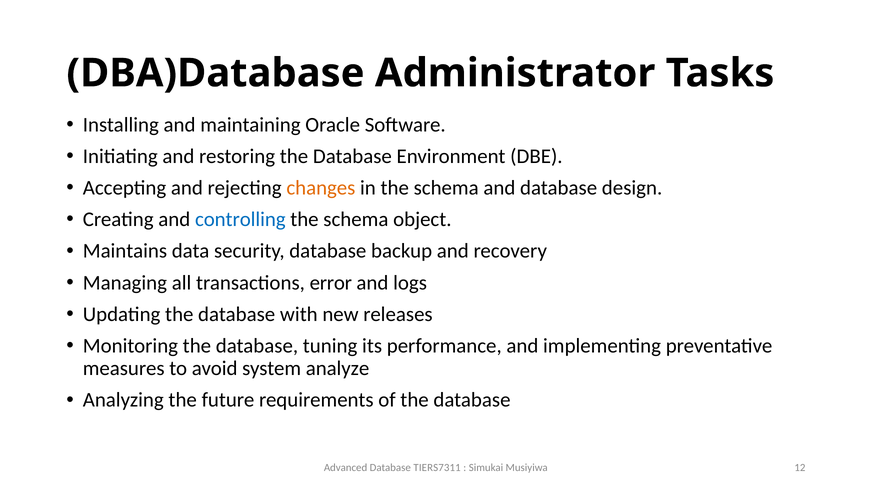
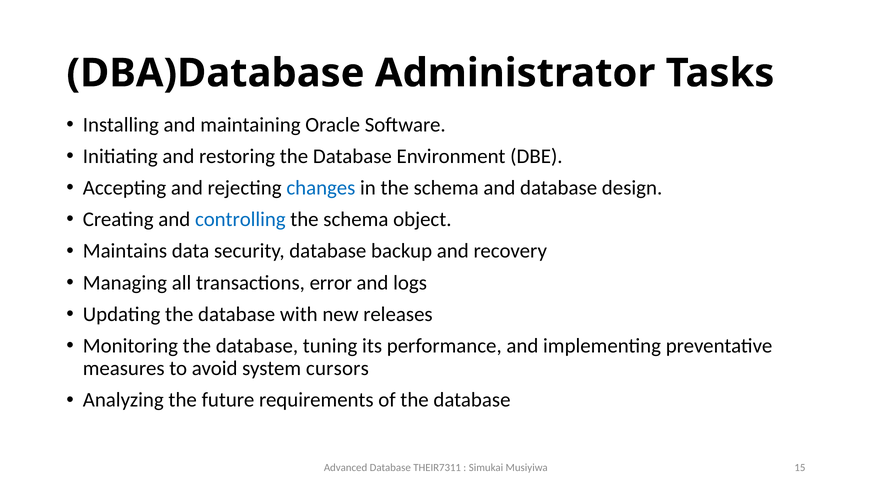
changes colour: orange -> blue (321, 188)
analyze: analyze -> cursors (337, 369)
TIERS7311: TIERS7311 -> THEIR7311 (437, 468)
12: 12 -> 15 (800, 468)
